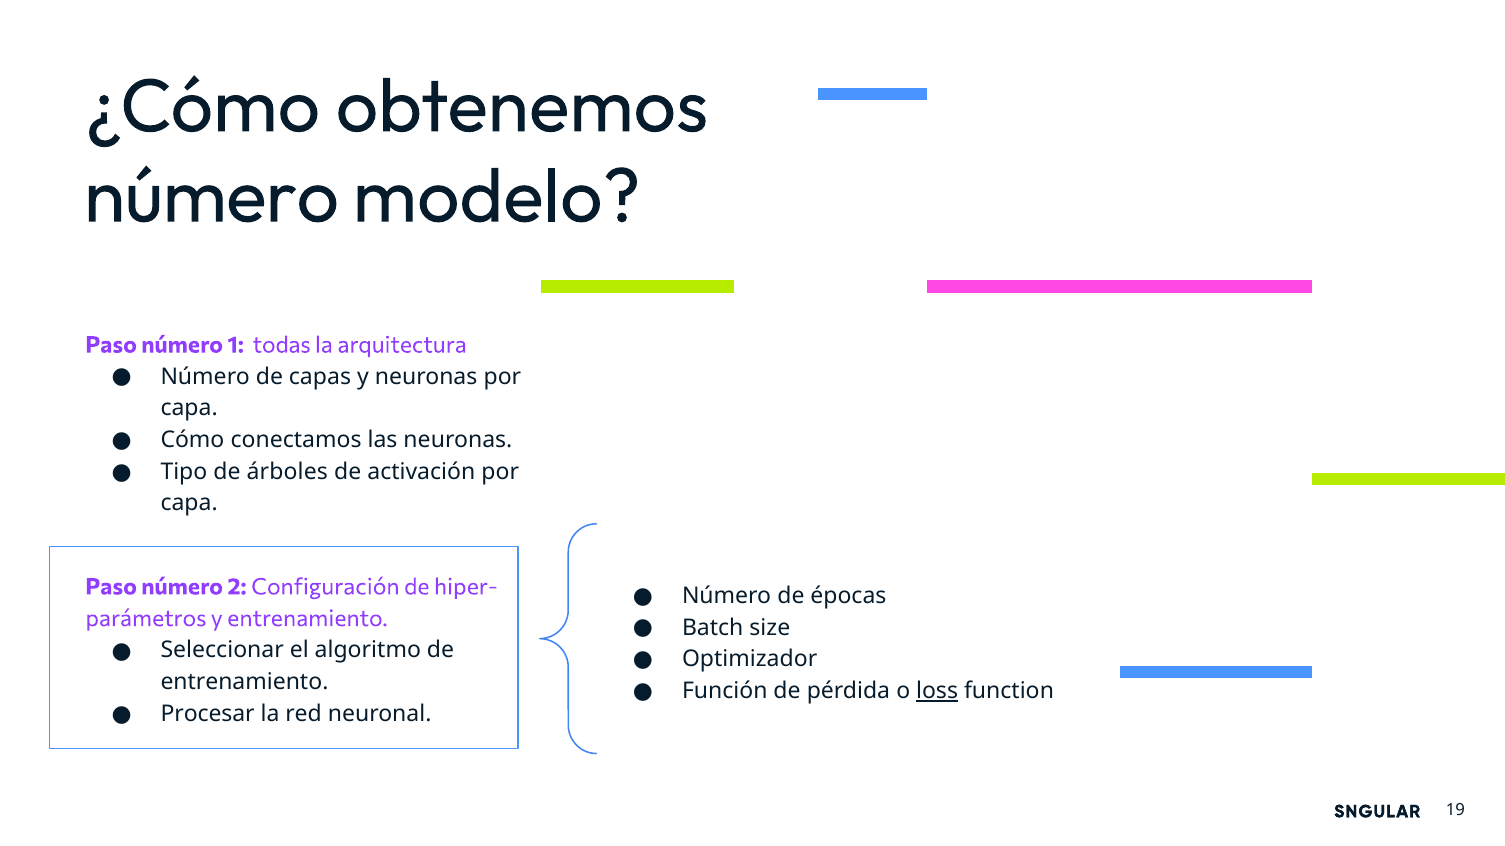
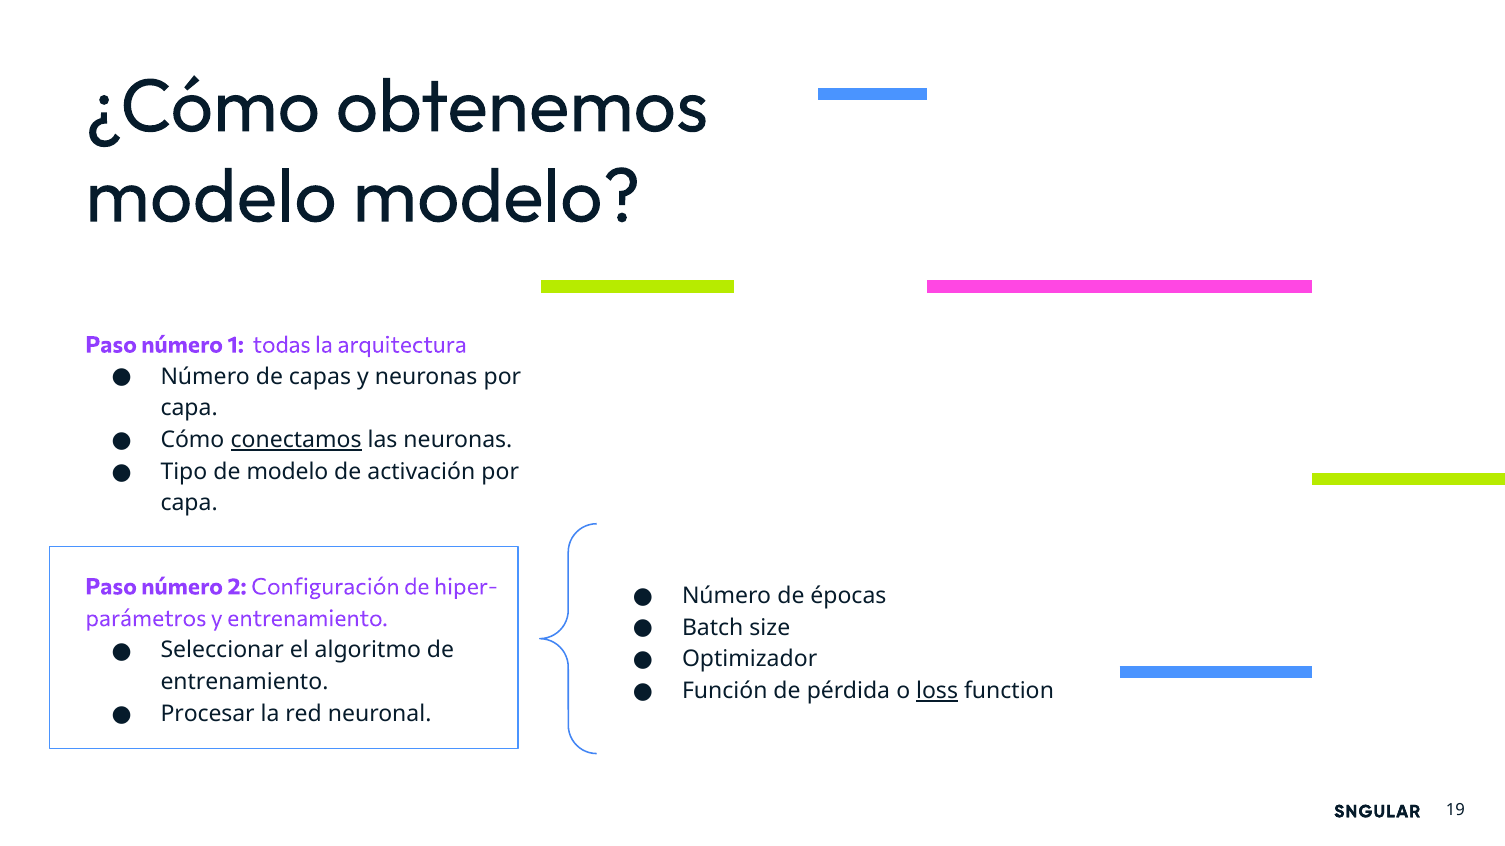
número: número -> modelo (211, 197)
conectamos underline: none -> present (296, 440)
de árboles: árboles -> modelo (287, 472)
